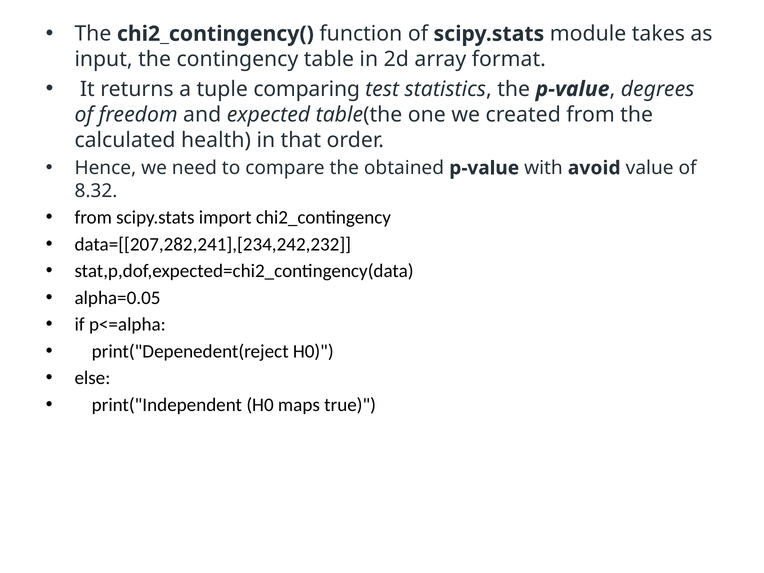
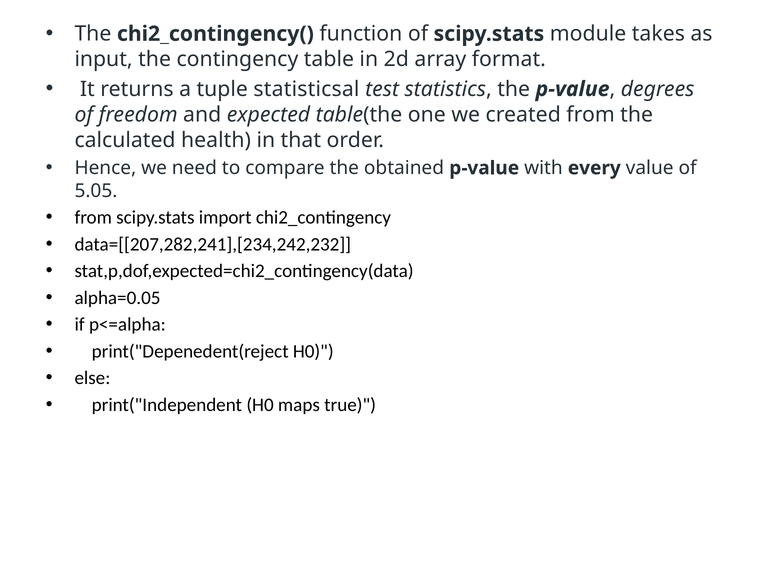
comparing: comparing -> statisticsal (306, 89)
avoid: avoid -> every (594, 168)
8.32: 8.32 -> 5.05 (96, 191)
